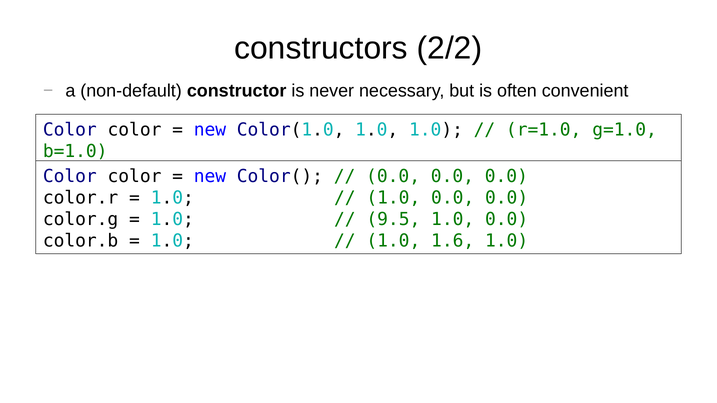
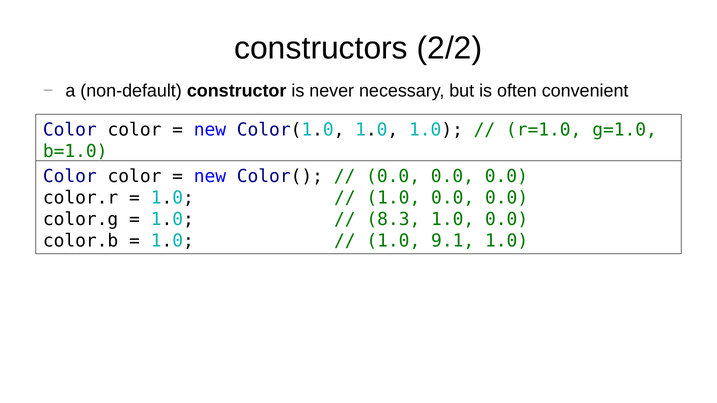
9.5: 9.5 -> 8.3 (393, 219)
1.6: 1.6 -> 9.1 (453, 241)
